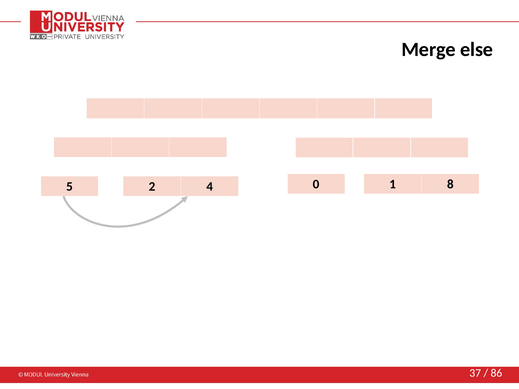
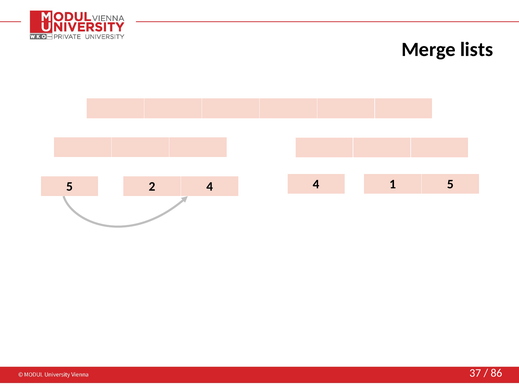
else: else -> lists (477, 49)
4 0: 0 -> 4 (316, 184)
1 8: 8 -> 5 (450, 184)
